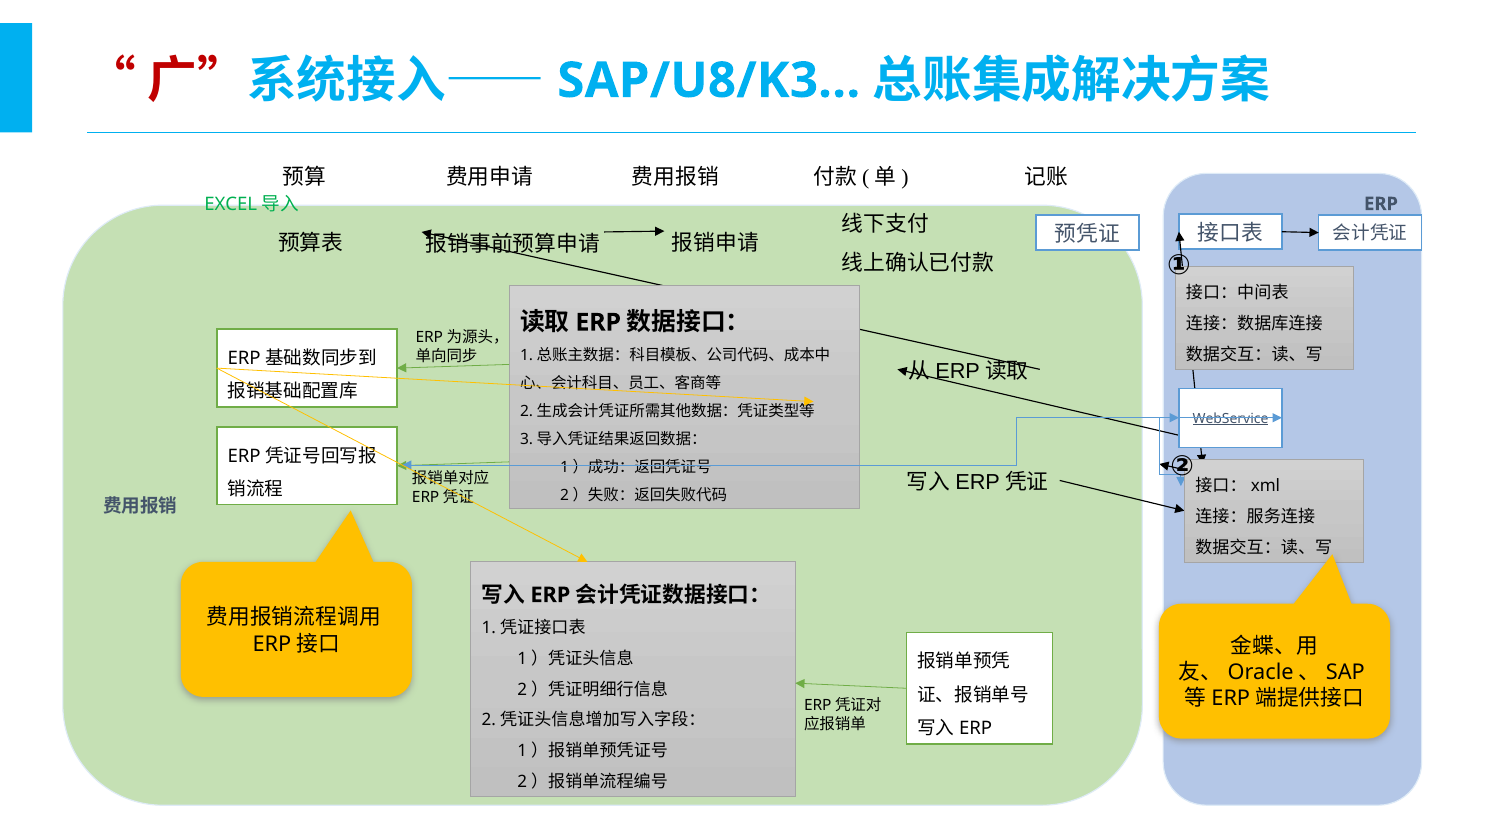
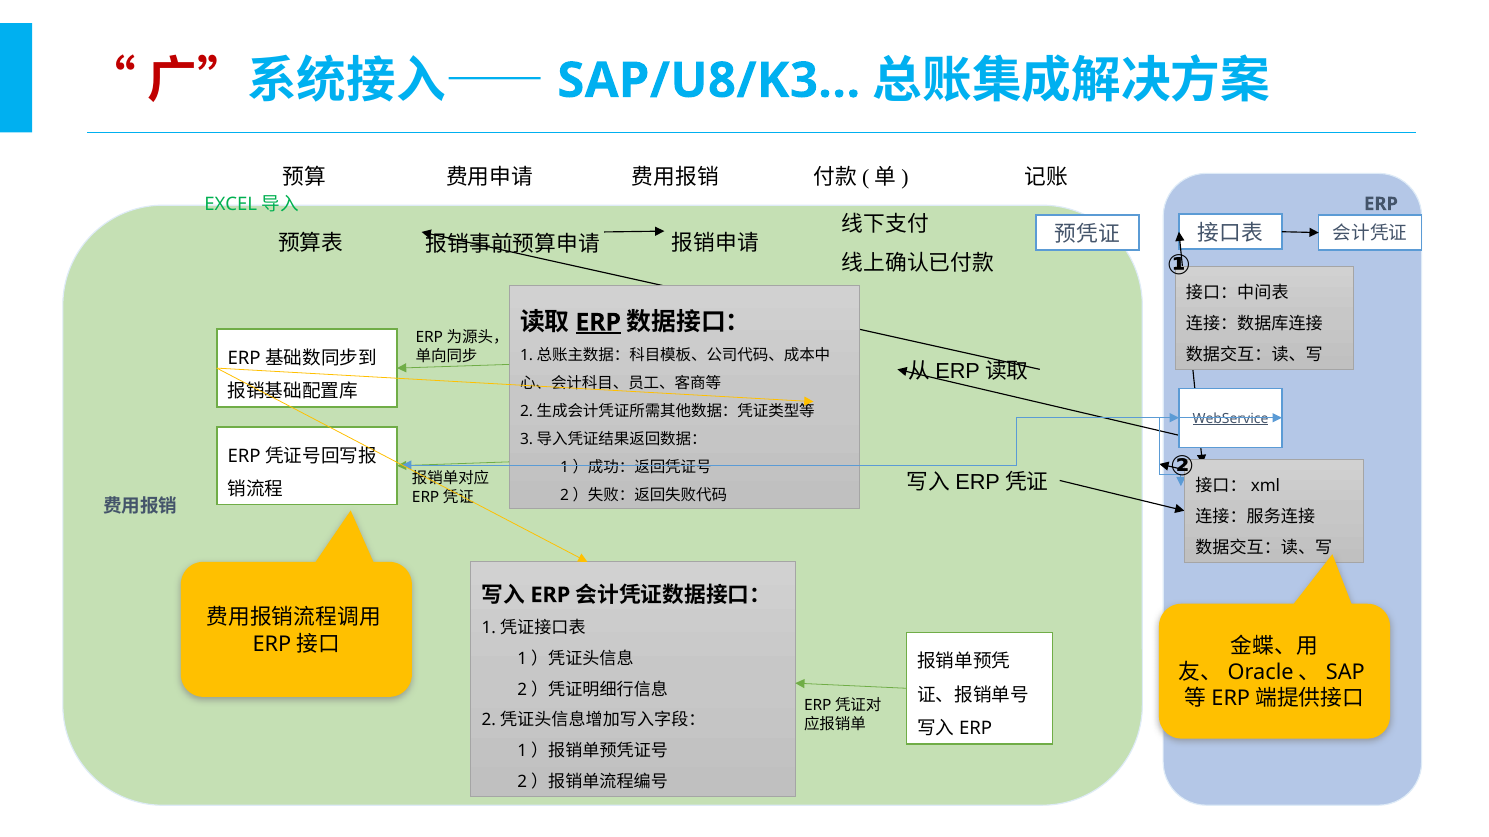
ERP underline: none -> present (598, 323)
